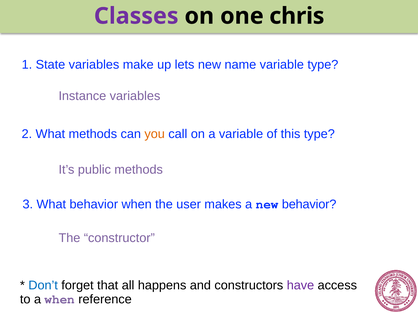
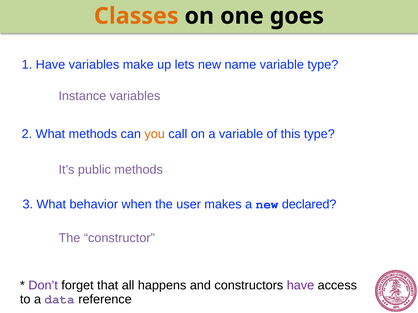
Classes colour: purple -> orange (136, 16)
chris: chris -> goes (297, 16)
1 State: State -> Have (50, 65)
new behavior: behavior -> declared (309, 205)
Don’t colour: blue -> purple (43, 286)
a when: when -> data (60, 300)
